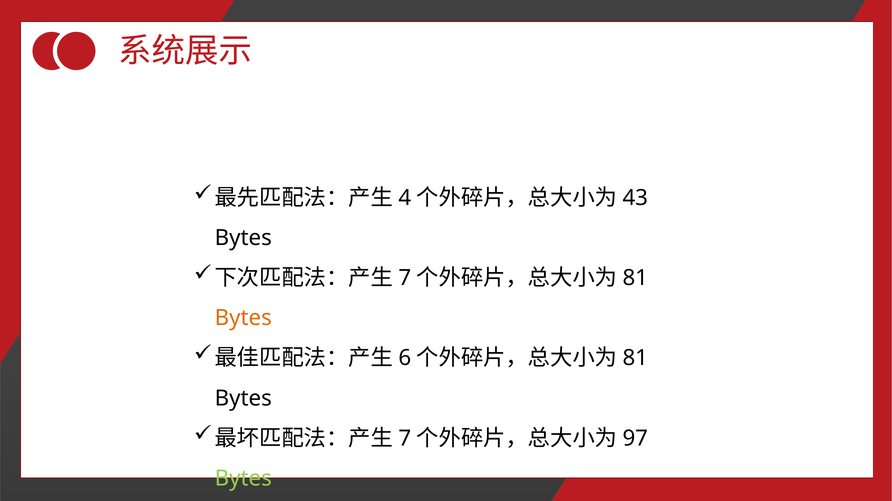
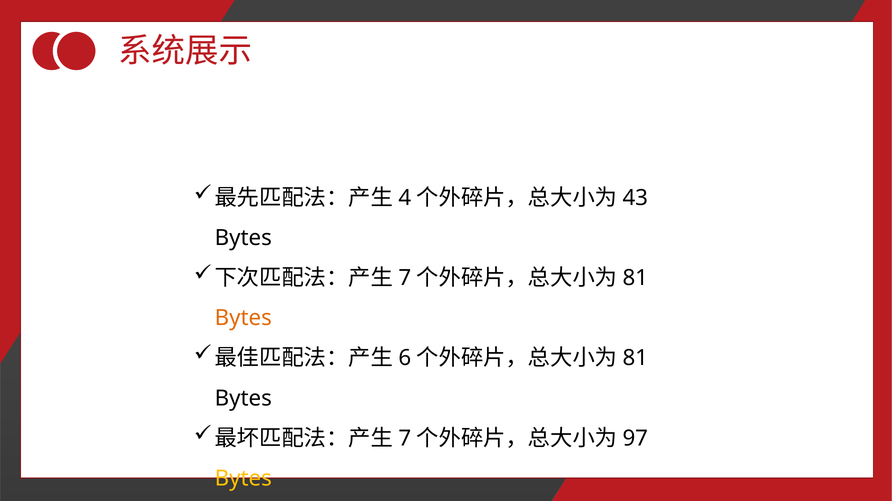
Bytes colour: light green -> yellow (243, 479)
